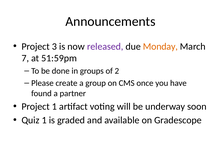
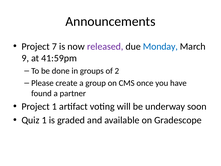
3: 3 -> 7 (54, 46)
Monday colour: orange -> blue (160, 46)
7: 7 -> 9 (25, 58)
51:59pm: 51:59pm -> 41:59pm (59, 58)
